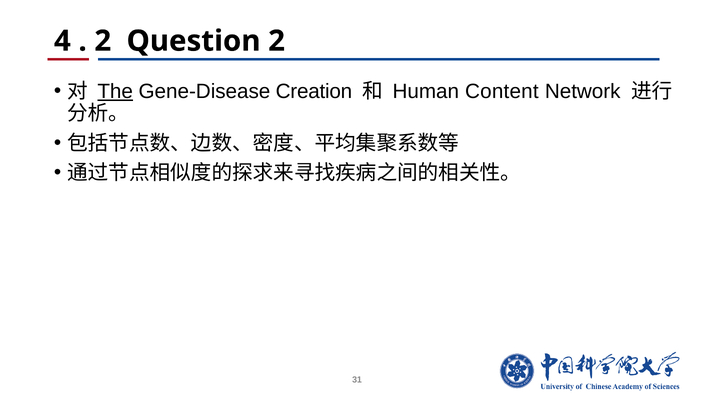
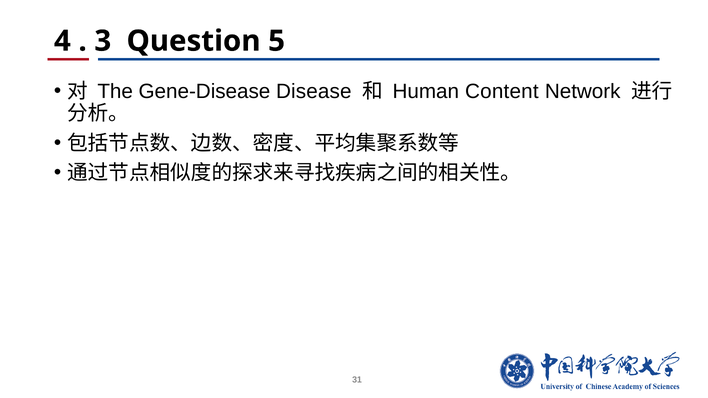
2: 2 -> 3 (103, 41)
Question 2: 2 -> 5 (277, 41)
The underline: present -> none (115, 91)
Creation: Creation -> Disease (314, 91)
